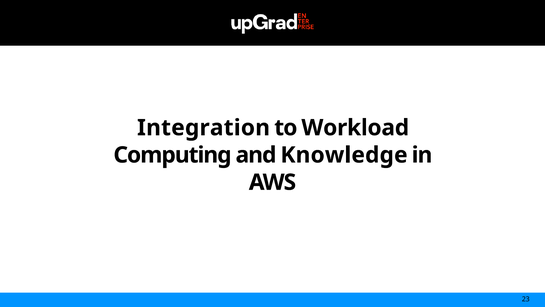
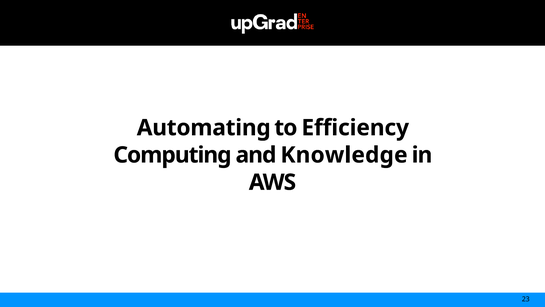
Integration: Integration -> Automating (204, 128)
Workload: Workload -> Efficiency (355, 128)
